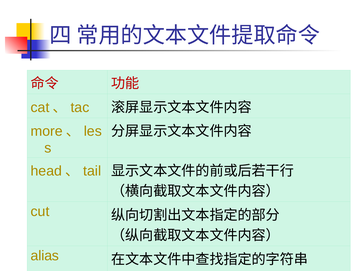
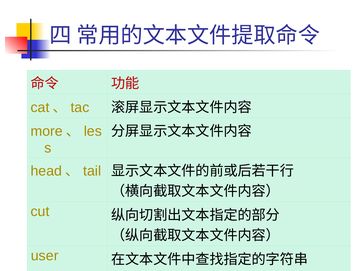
alias: alias -> user (45, 256)
